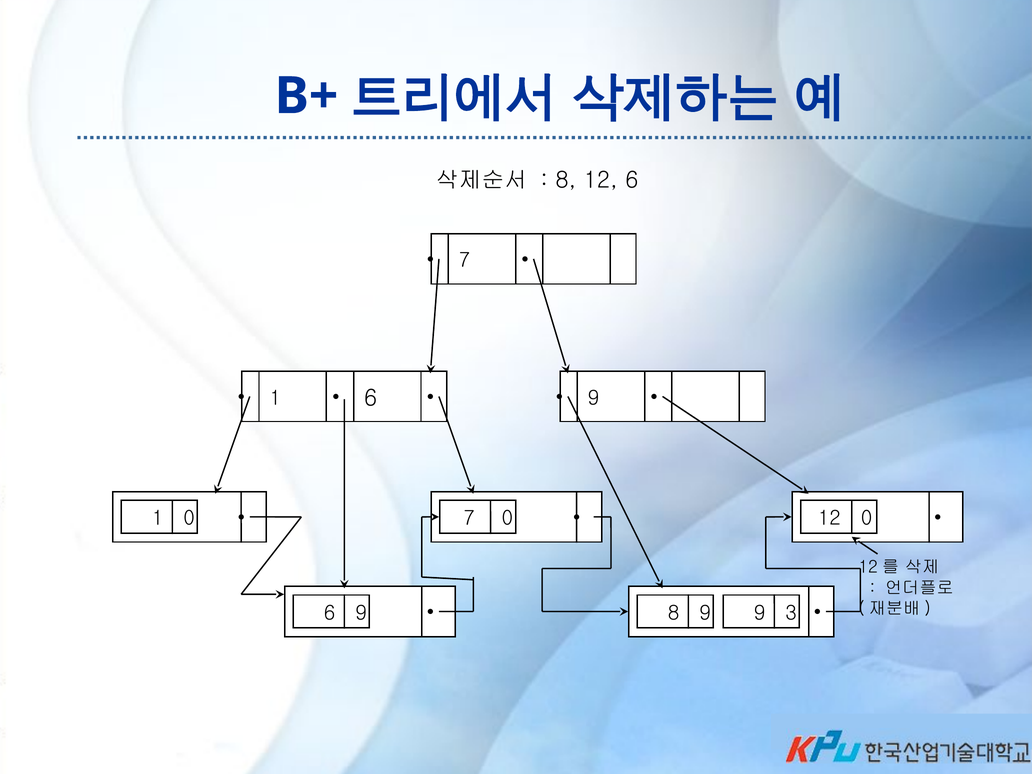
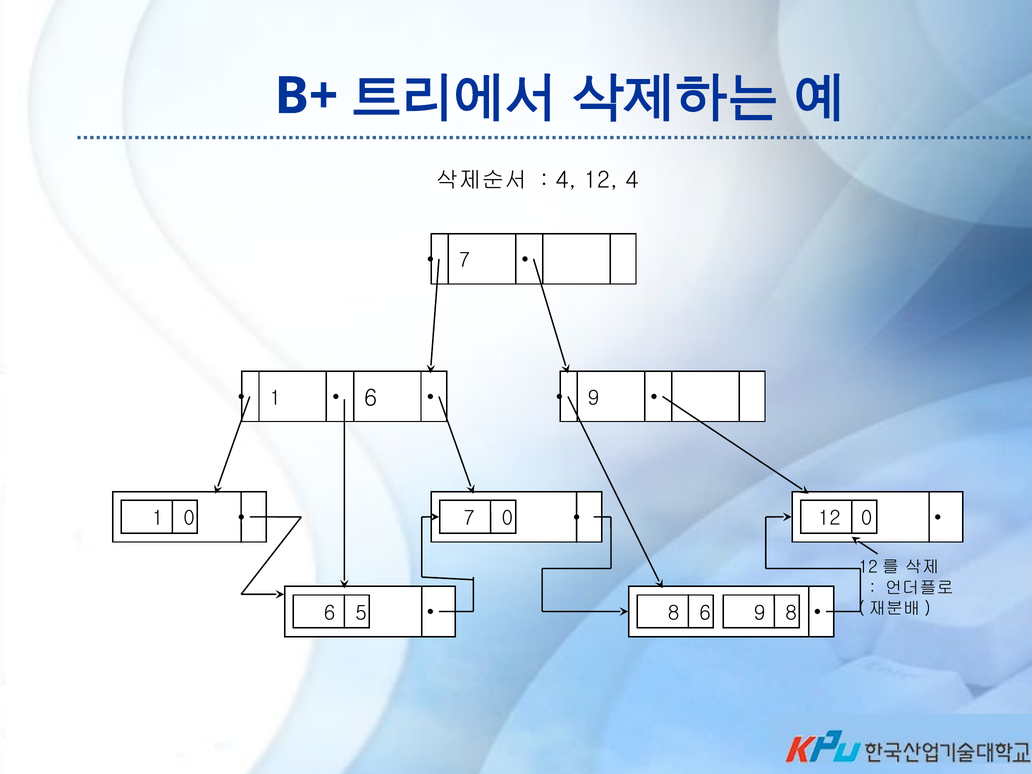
8: 8 -> 4 (566, 180)
12 6: 6 -> 4 (632, 180)
6 9: 9 -> 5 (361, 613)
8 9: 9 -> 6 (705, 613)
9 3: 3 -> 8 (791, 613)
